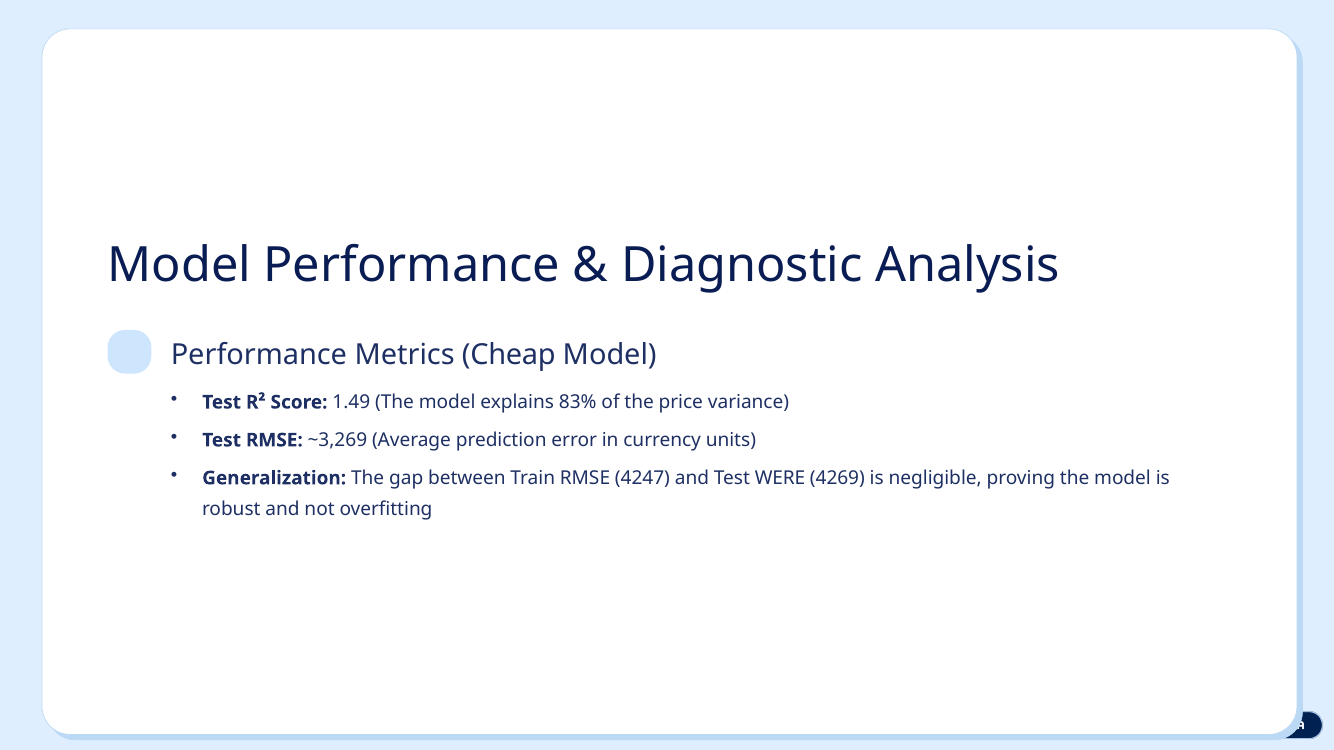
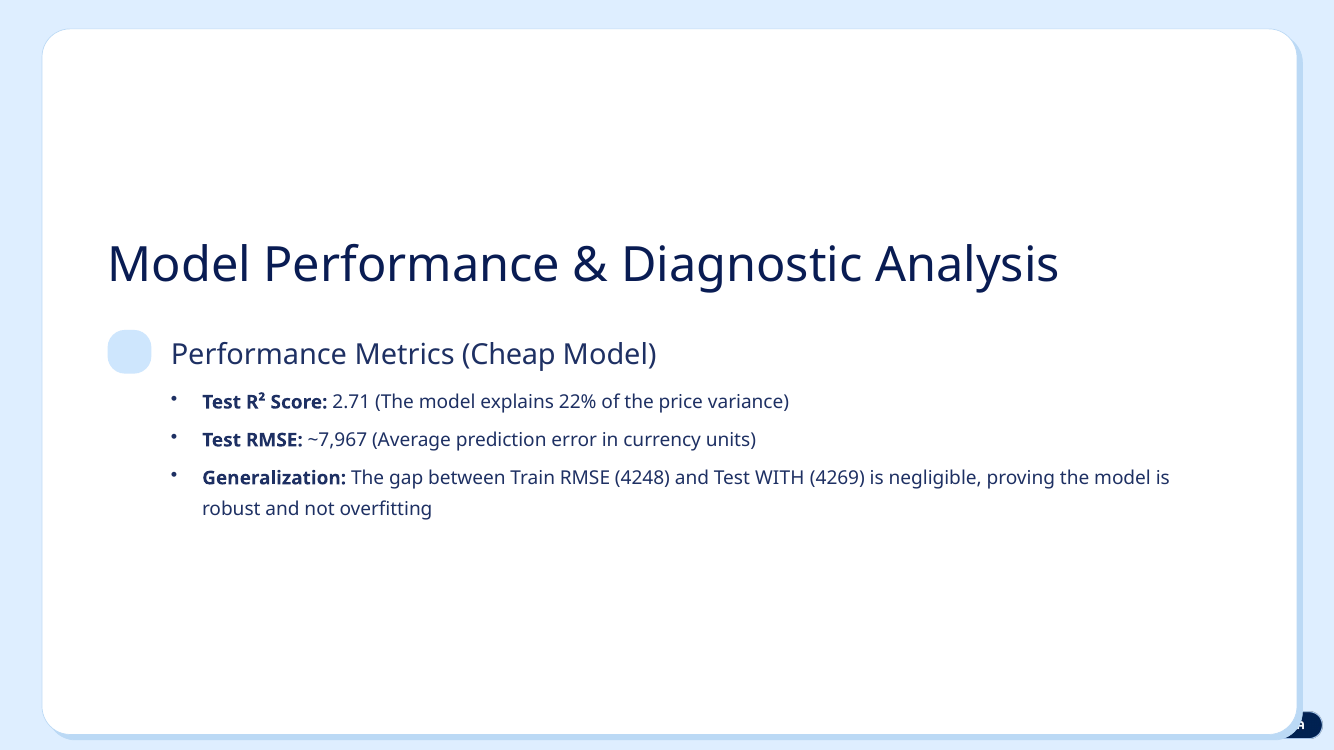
1.49: 1.49 -> 2.71 (351, 402)
83%: 83% -> 22% (578, 402)
~3,269: ~3,269 -> ~7,967 (337, 440)
4247: 4247 -> 4248 (642, 478)
WERE: WERE -> WITH (780, 478)
